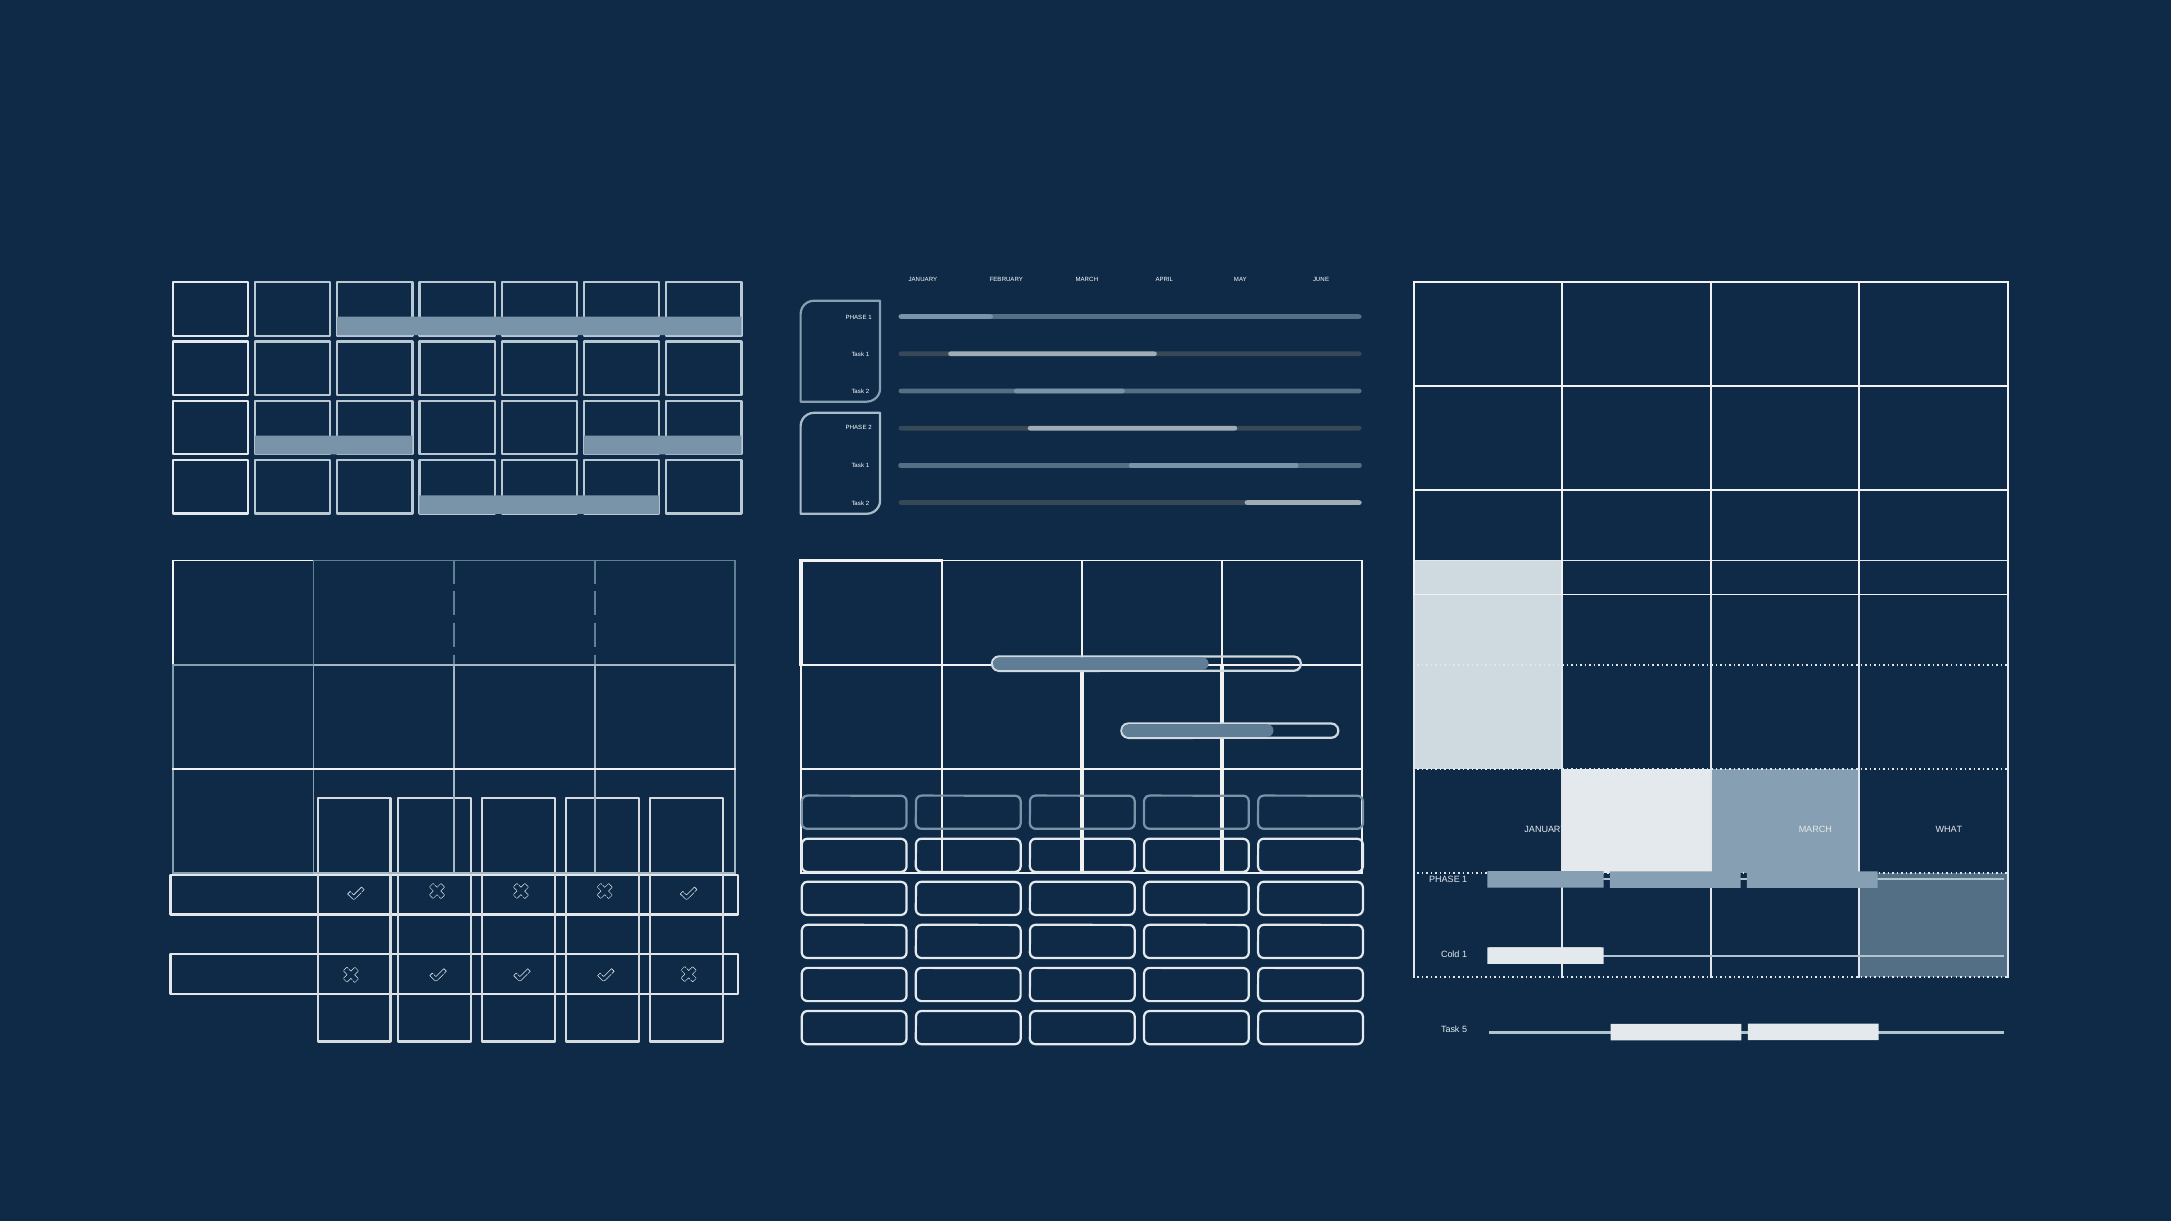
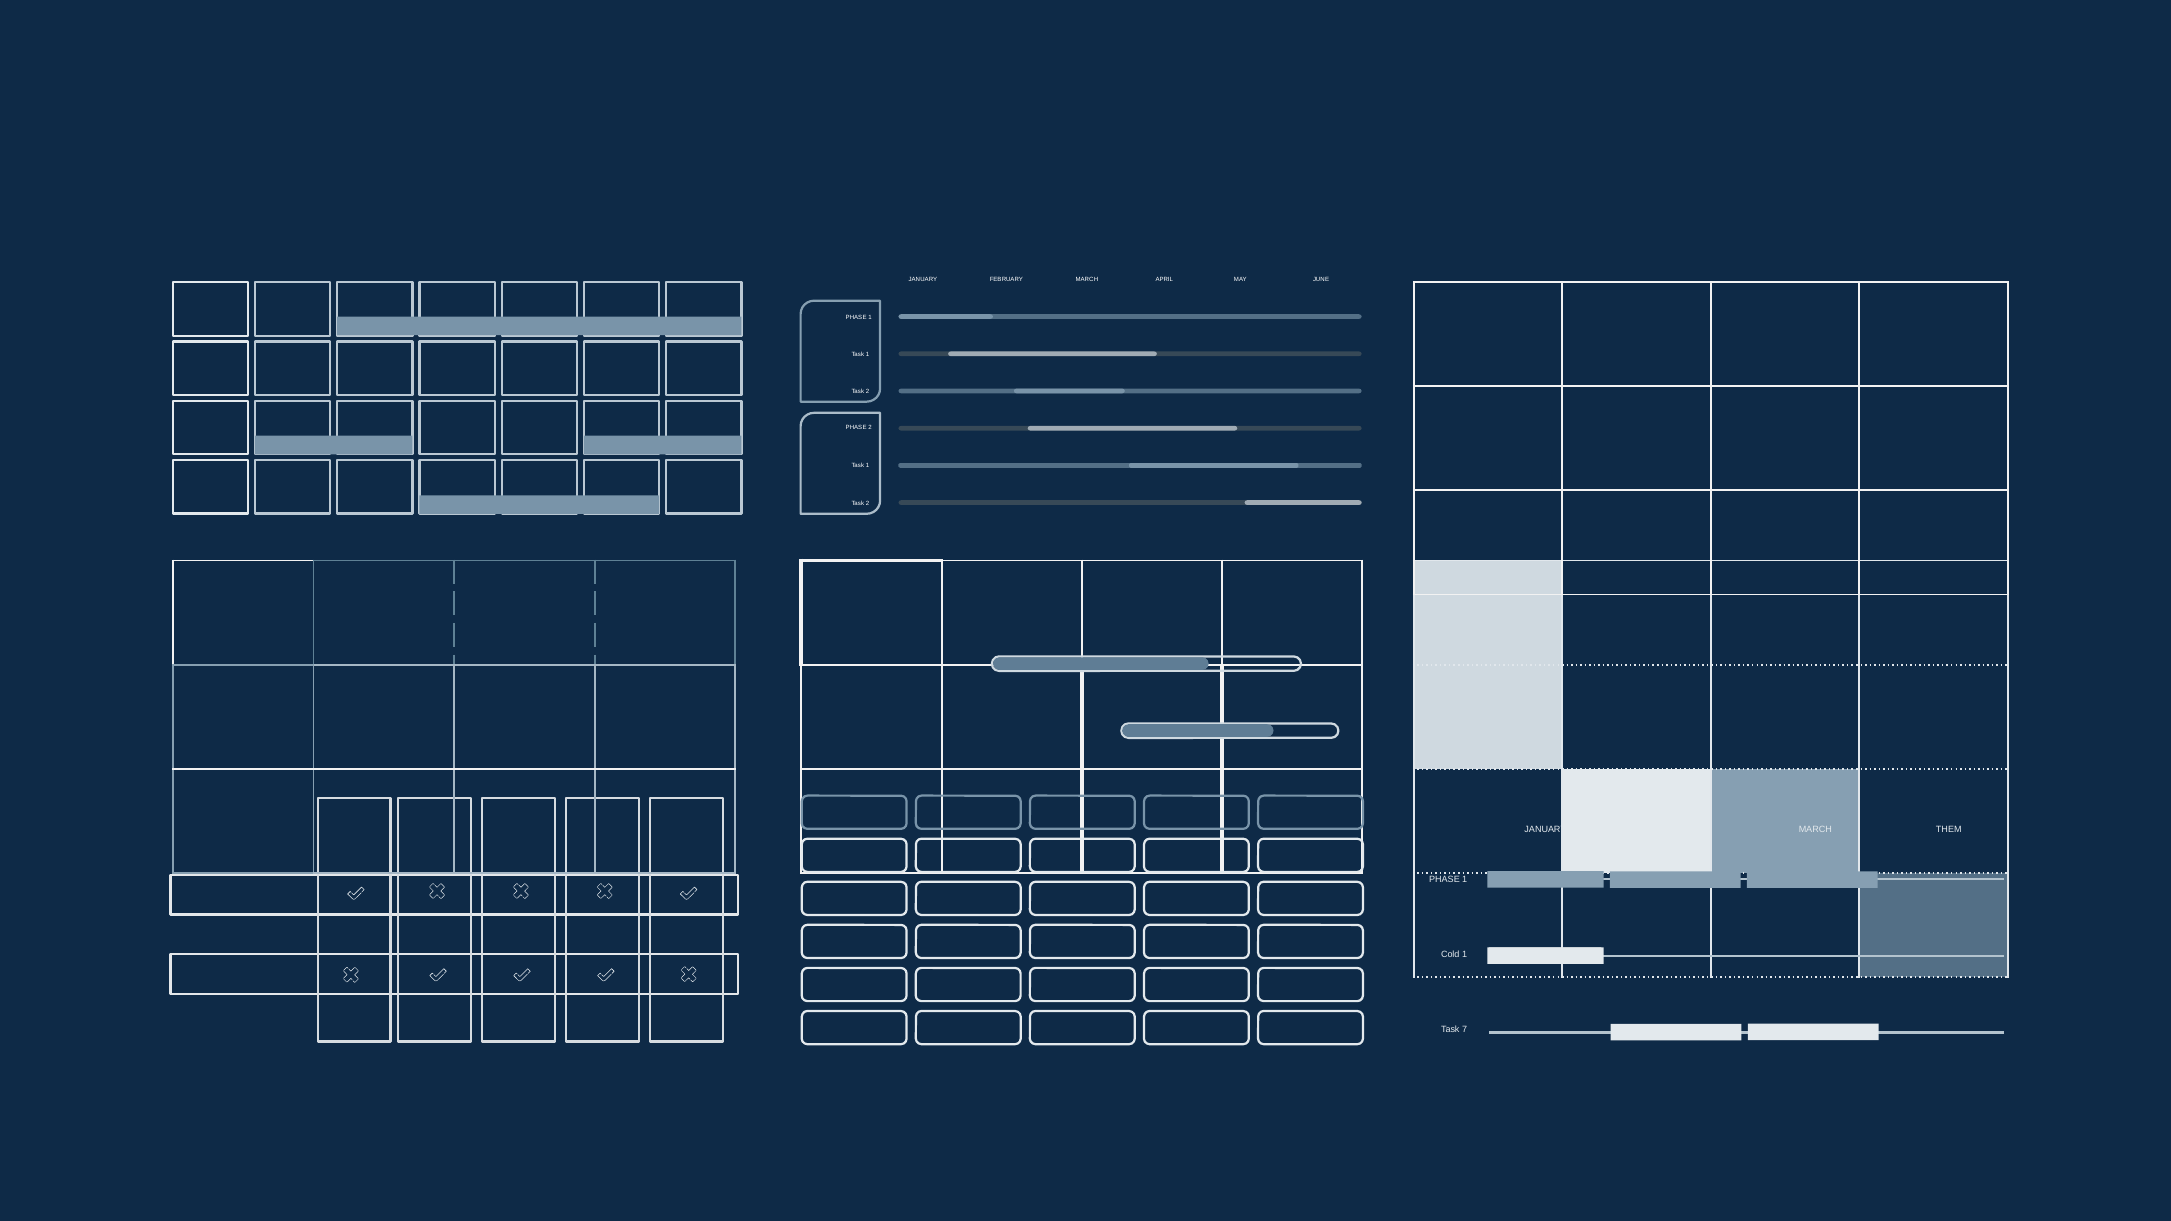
WHAT: WHAT -> THEM (1949, 830)
5: 5 -> 7 (1465, 1030)
